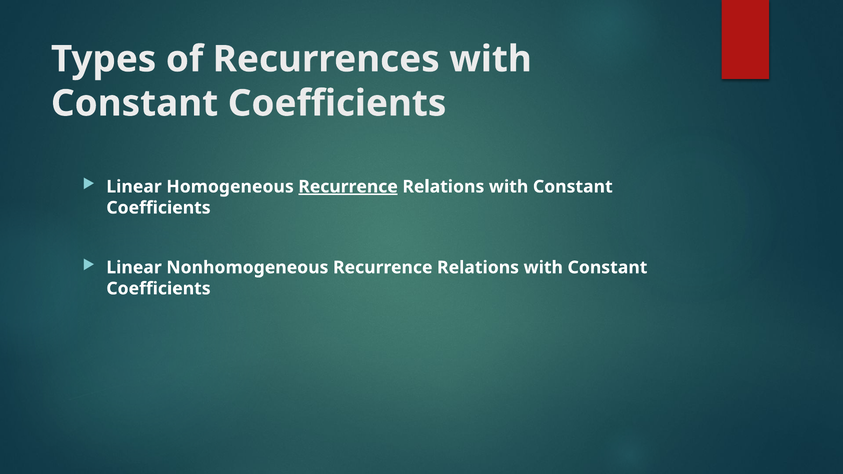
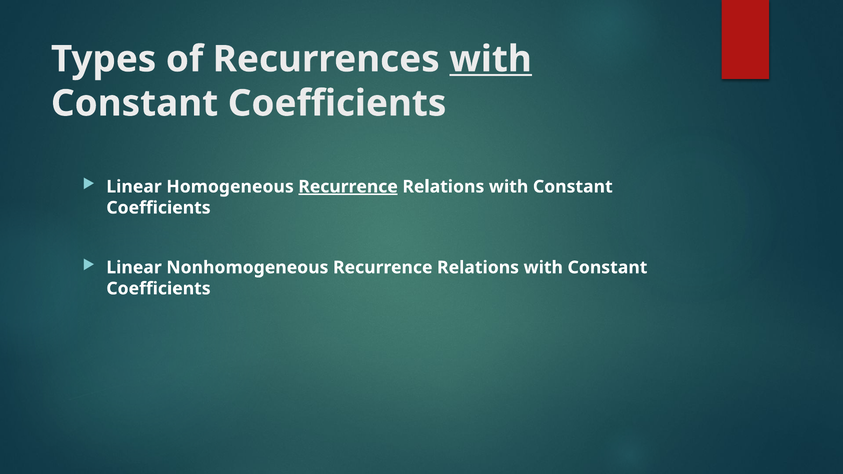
with underline: none -> present (491, 59)
